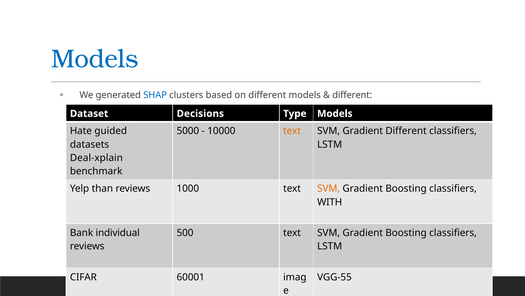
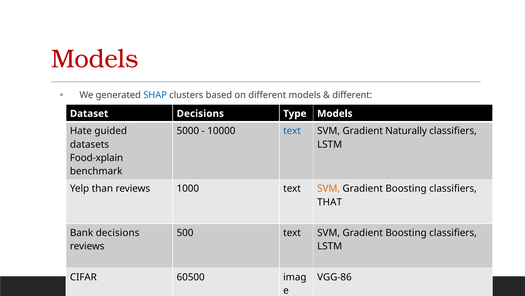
Models colour: blue -> red (95, 59)
text colour: orange -> blue (292, 131)
Gradient Different: Different -> Naturally (406, 131)
Deal-xplain: Deal-xplain -> Food-xplain (97, 158)
WITH: WITH -> THAT (330, 202)
Bank individual: individual -> decisions (118, 232)
60001: 60001 -> 60500 (191, 277)
VGG-55: VGG-55 -> VGG-86 (334, 277)
